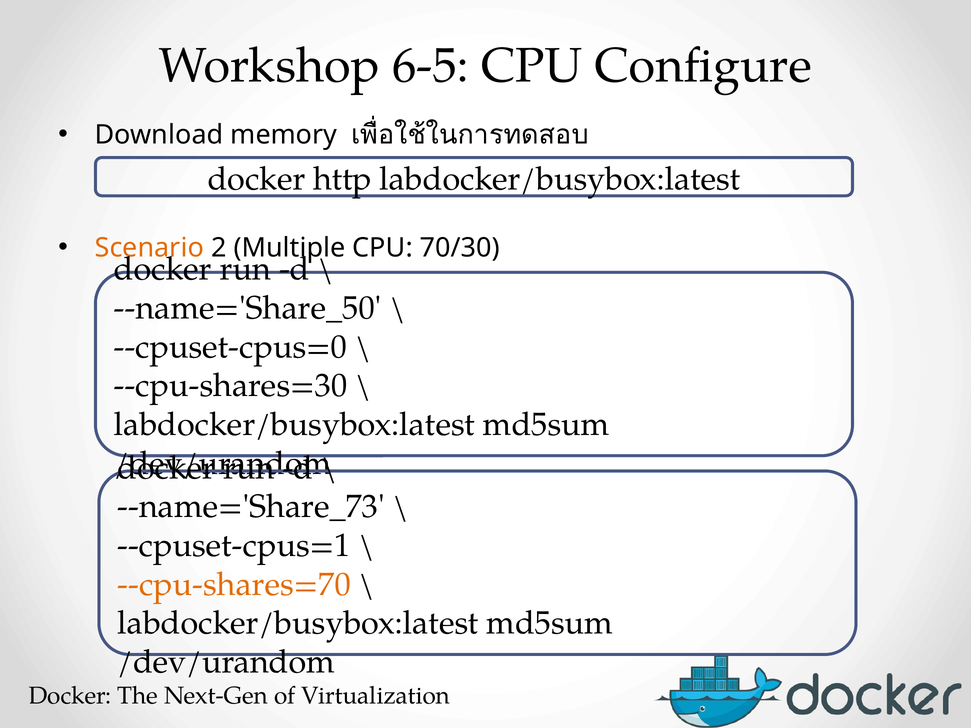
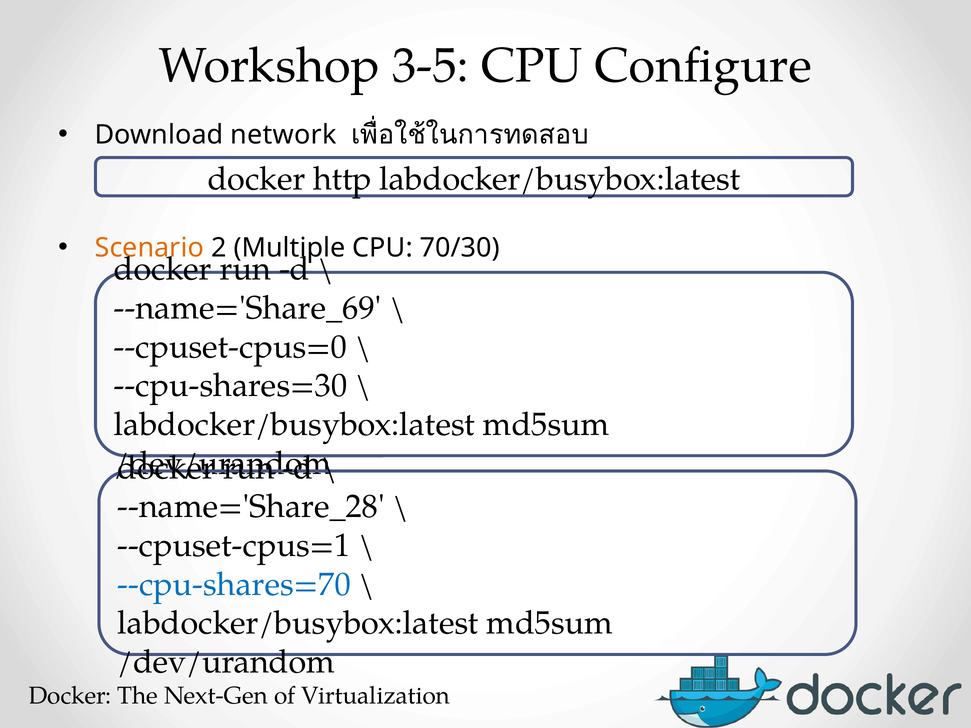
6-5: 6-5 -> 3-5 (431, 66)
memory: memory -> network (284, 135)
--name='Share_50: --name='Share_50 -> --name='Share_69 (248, 308)
--name='Share_73: --name='Share_73 -> --name='Share_28 (251, 507)
--cpu-shares=70 colour: orange -> blue (234, 585)
